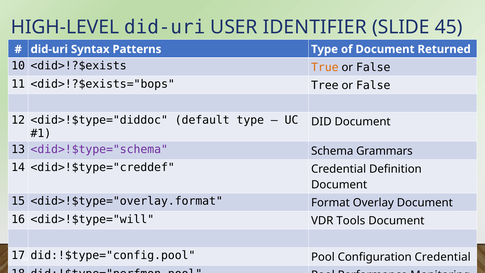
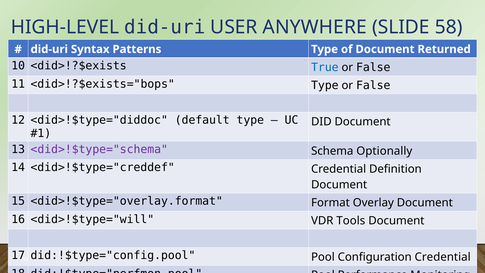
IDENTIFIER: IDENTIFIER -> ANYWHERE (315, 27)
45: 45 -> 58 (449, 27)
True colour: orange -> blue (325, 67)
<did>!?$exists="bops Tree: Tree -> Type (325, 85)
Grammars: Grammars -> Optionally (384, 151)
